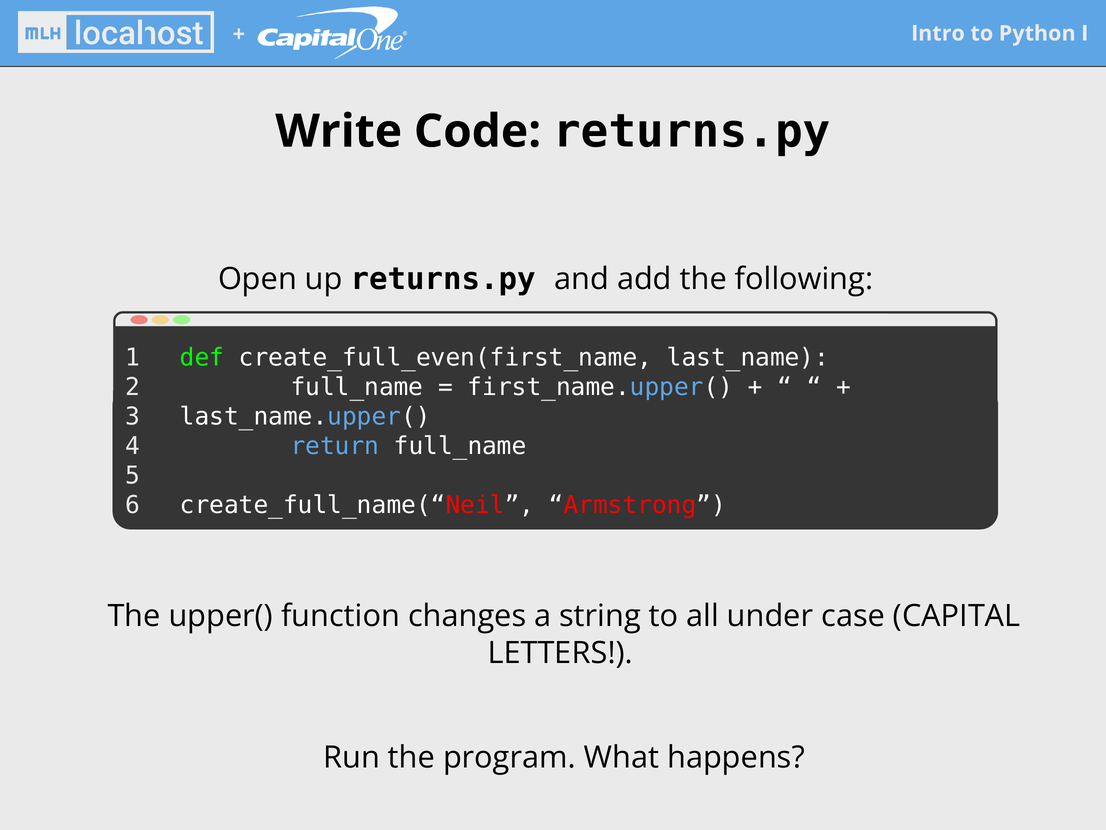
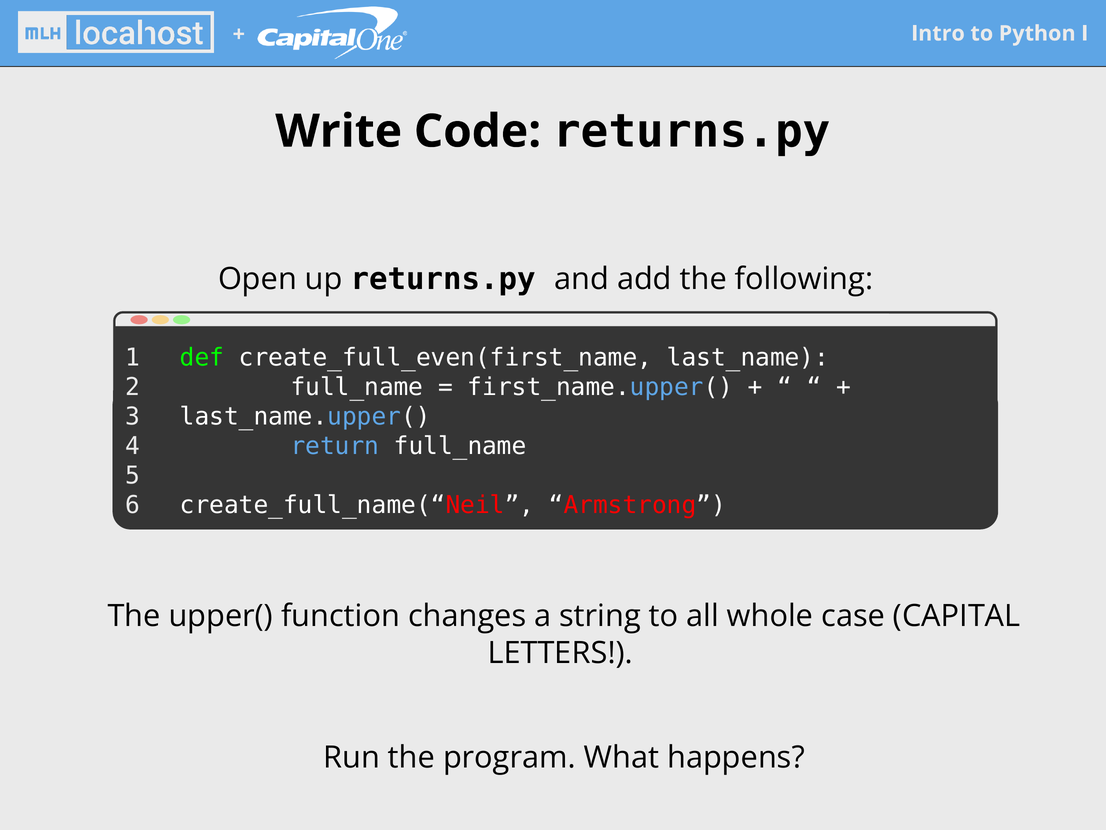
under: under -> whole (770, 616)
